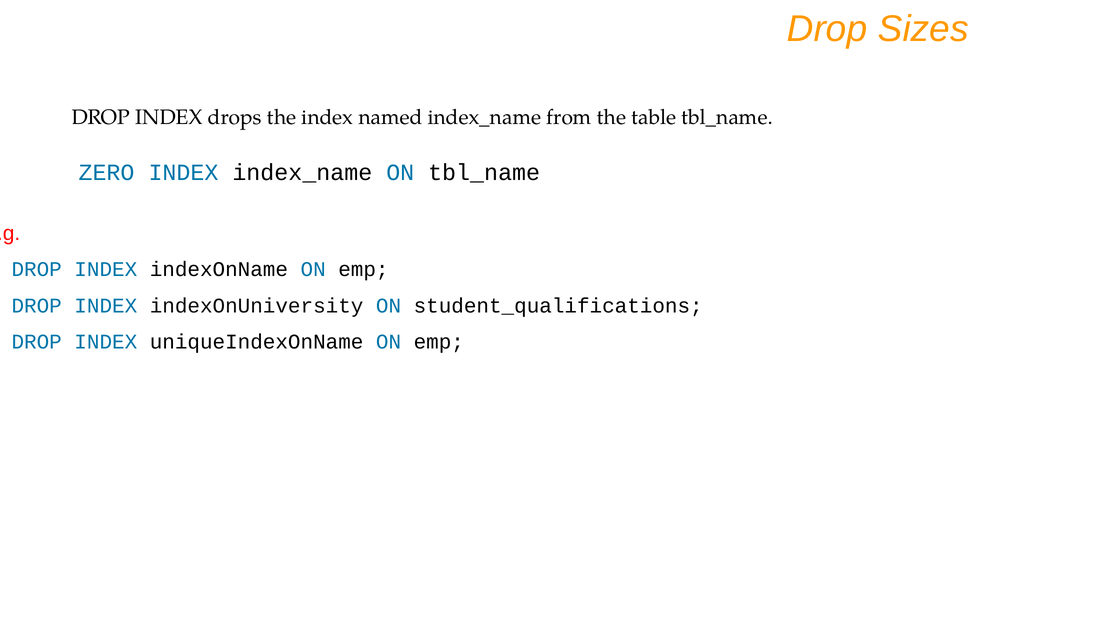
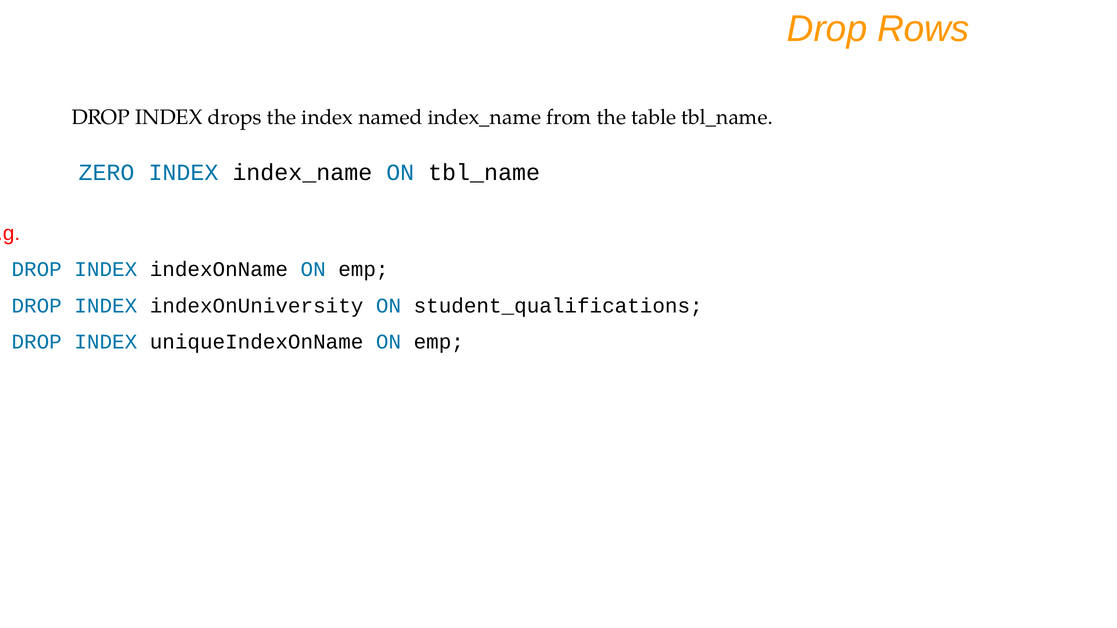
Sizes: Sizes -> Rows (923, 29)
